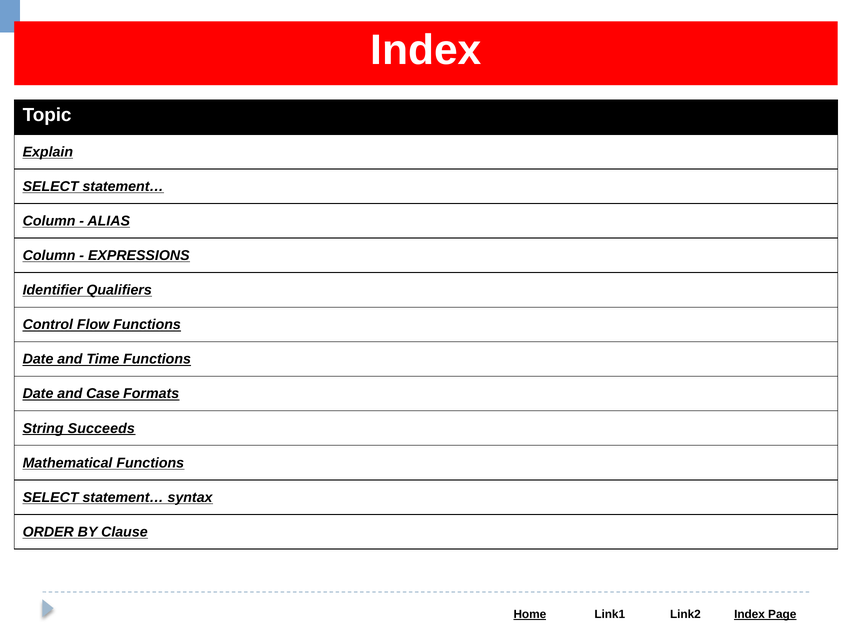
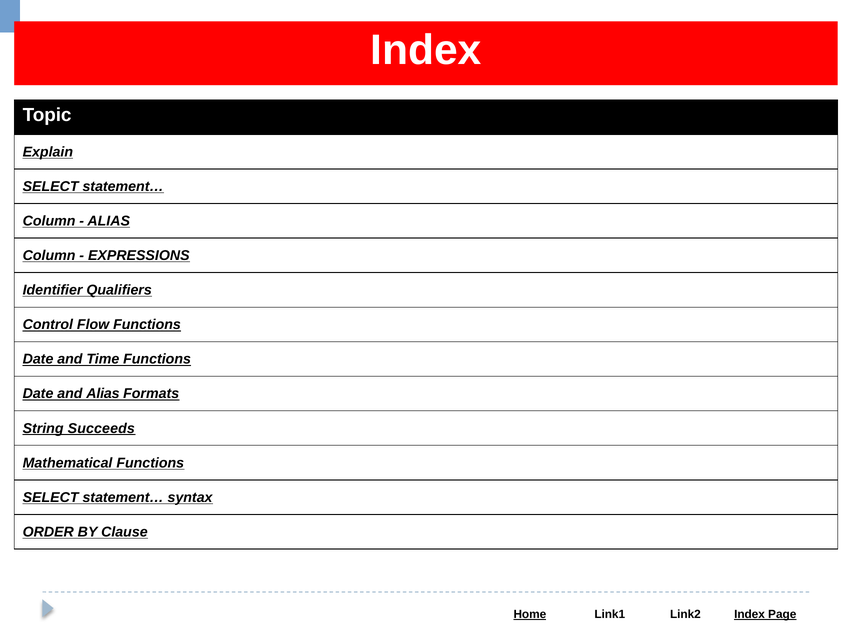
and Case: Case -> Alias (103, 394)
